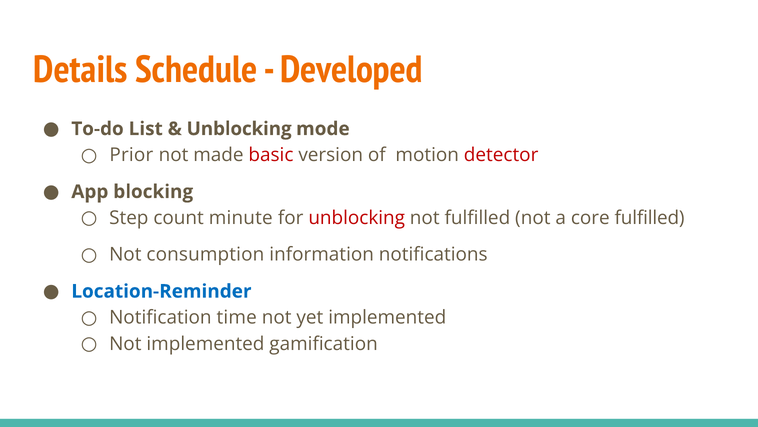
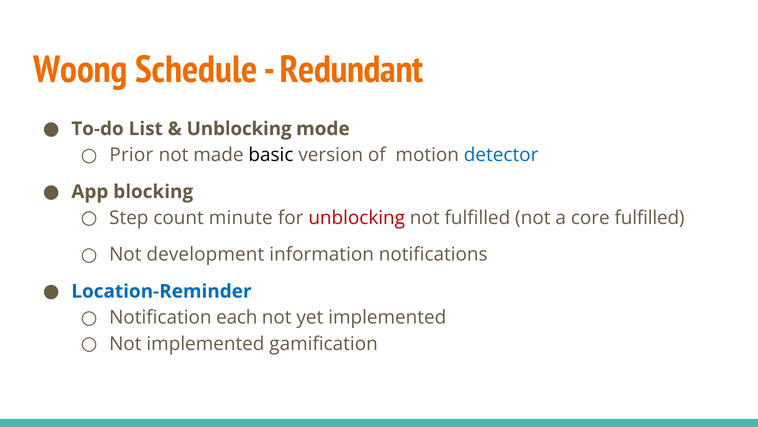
Details: Details -> Woong (81, 70)
Developed: Developed -> Redundant (351, 70)
basic colour: red -> black (271, 155)
detector colour: red -> blue (501, 155)
consumption: consumption -> development (205, 254)
time: time -> each (237, 317)
